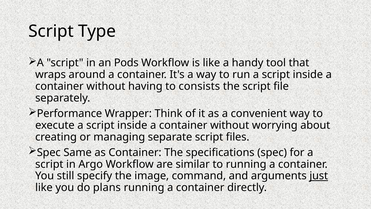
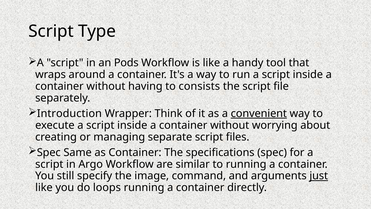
Performance: Performance -> Introduction (69, 113)
convenient underline: none -> present (259, 113)
plans: plans -> loops (107, 187)
